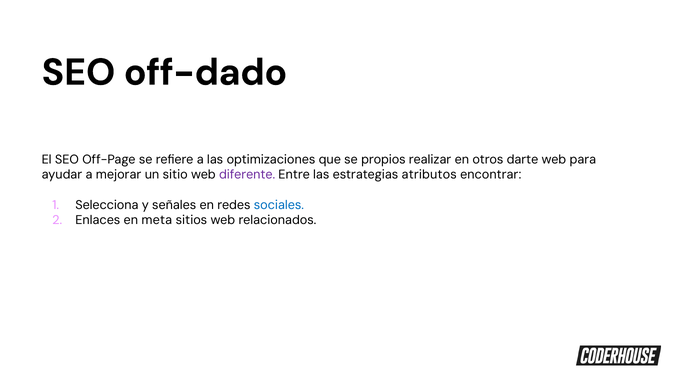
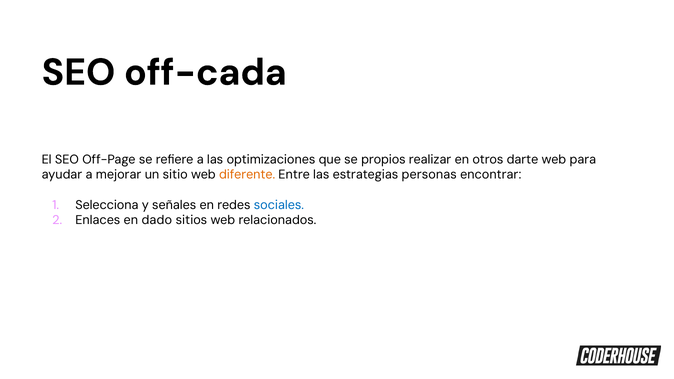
off-dado: off-dado -> off-cada (205, 72)
diferente colour: purple -> orange (247, 175)
atributos: atributos -> personas (429, 175)
meta: meta -> dado (157, 220)
